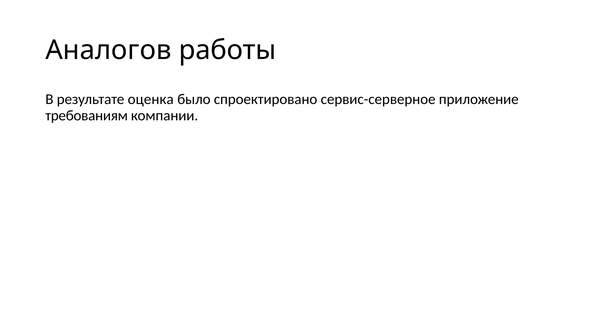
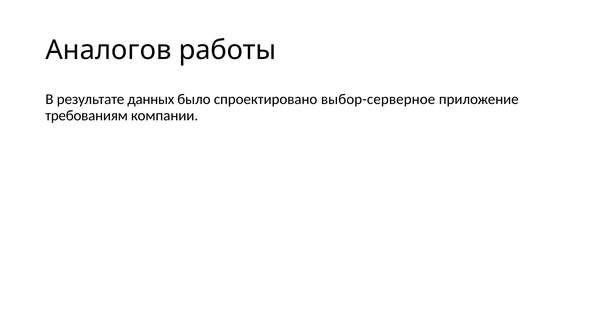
оценка: оценка -> данных (151, 99)
сервис-серверное: сервис-серверное -> выбор-серверное (378, 99)
